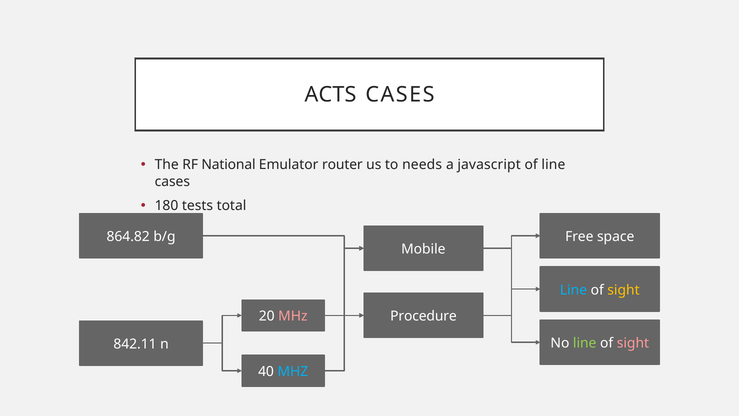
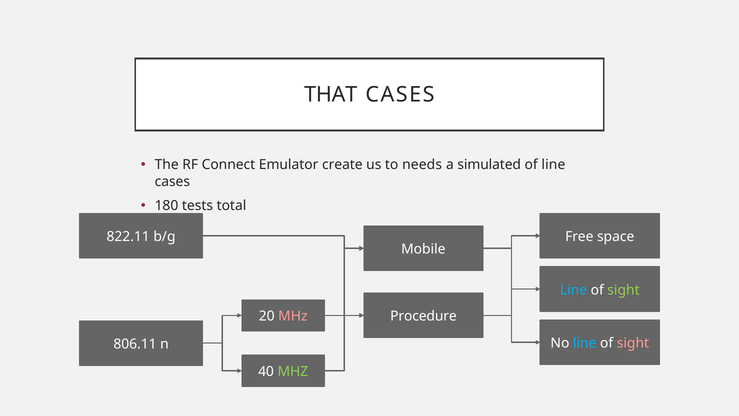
ACTS: ACTS -> THAT (331, 94)
National: National -> Connect (228, 165)
router: router -> create (342, 165)
javascript: javascript -> simulated (489, 165)
864.82: 864.82 -> 822.11 (128, 237)
sight colour: yellow -> light green (623, 290)
line colour: light green -> light blue (585, 343)
842.11: 842.11 -> 806.11 (135, 344)
MHZ colour: light blue -> light green (293, 371)
